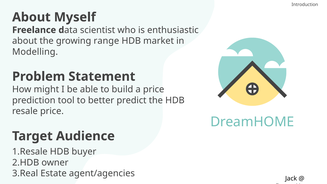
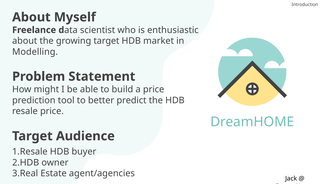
growing range: range -> target (106, 41)
